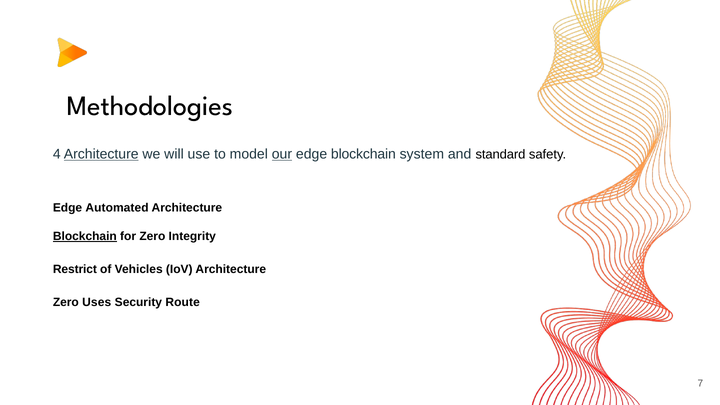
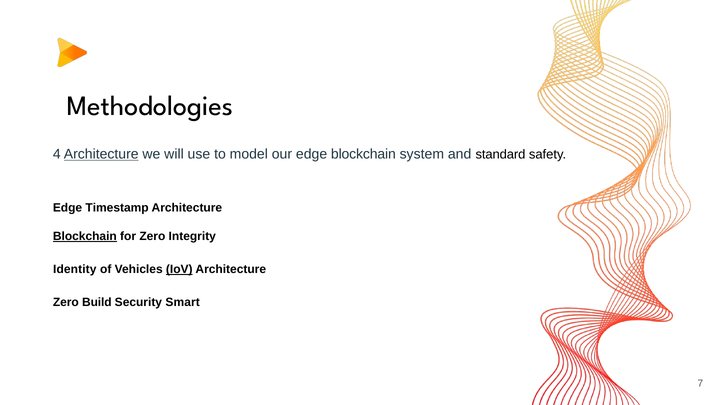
our underline: present -> none (282, 154)
Automated: Automated -> Timestamp (117, 208)
Restrict: Restrict -> Identity (75, 269)
IoV underline: none -> present (179, 269)
Uses: Uses -> Build (97, 303)
Route: Route -> Smart (183, 303)
